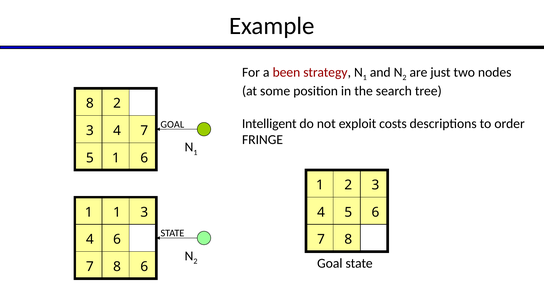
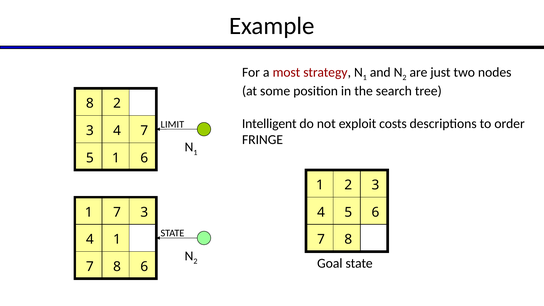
been: been -> most (286, 72)
GOAL: GOAL -> LIMIT (172, 124)
1 1: 1 -> 7 (117, 212)
4 6: 6 -> 1 (117, 239)
